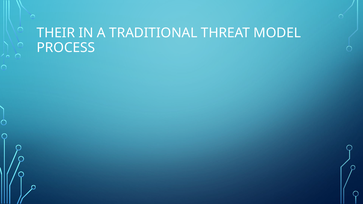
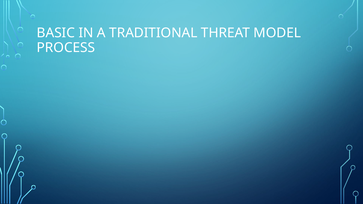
THEIR: THEIR -> BASIC (56, 33)
